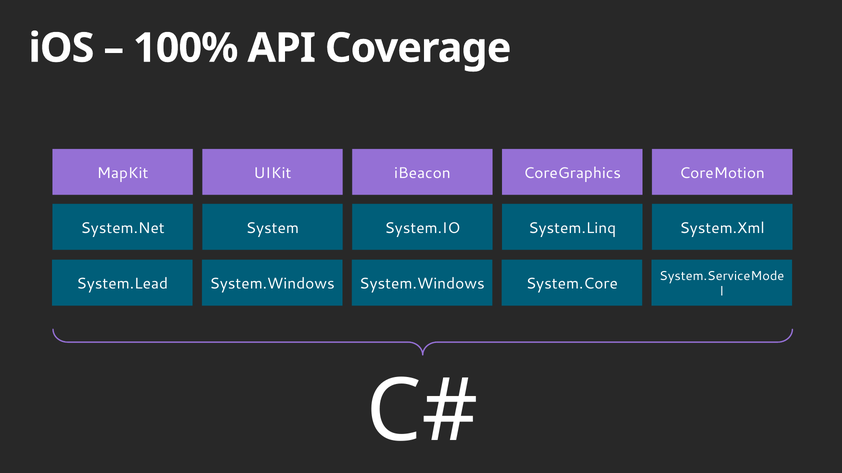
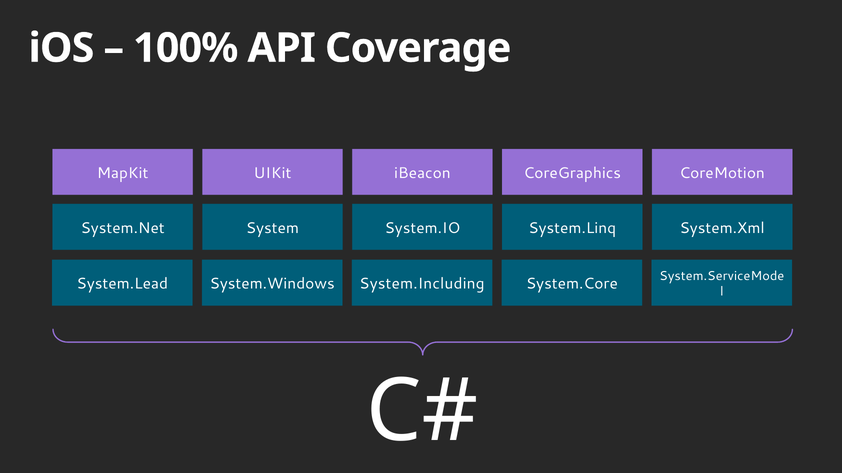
System.Windows System.Windows: System.Windows -> System.Including (422, 284)
